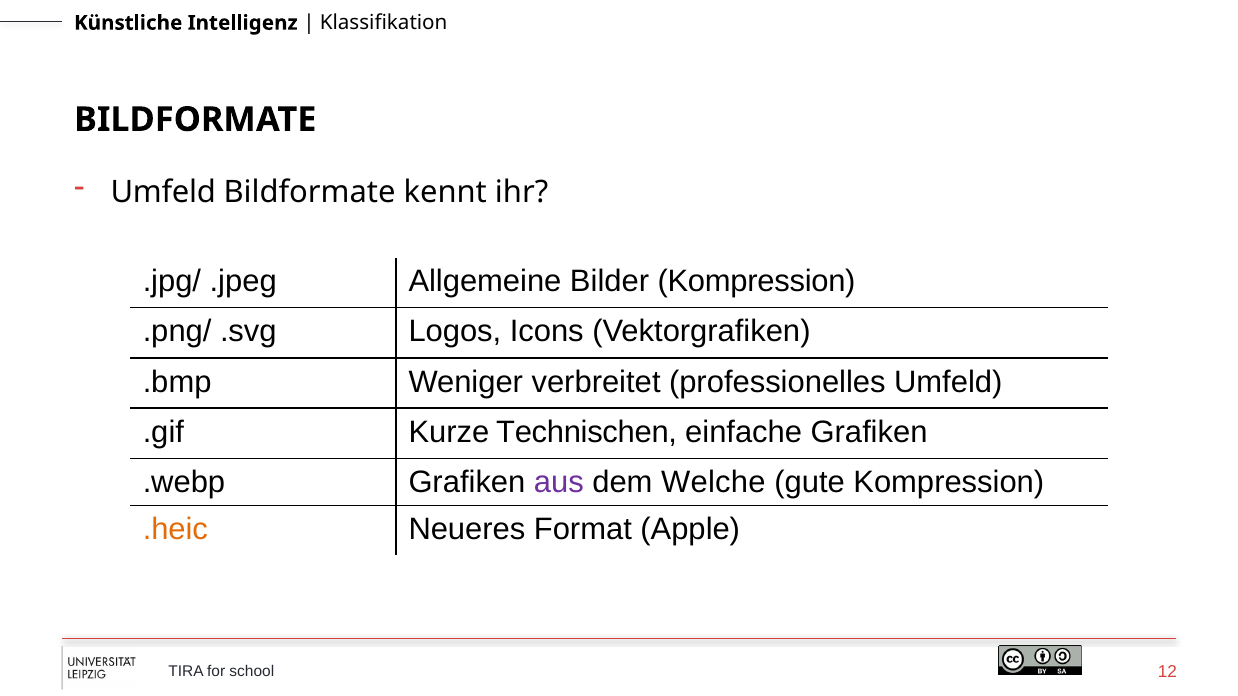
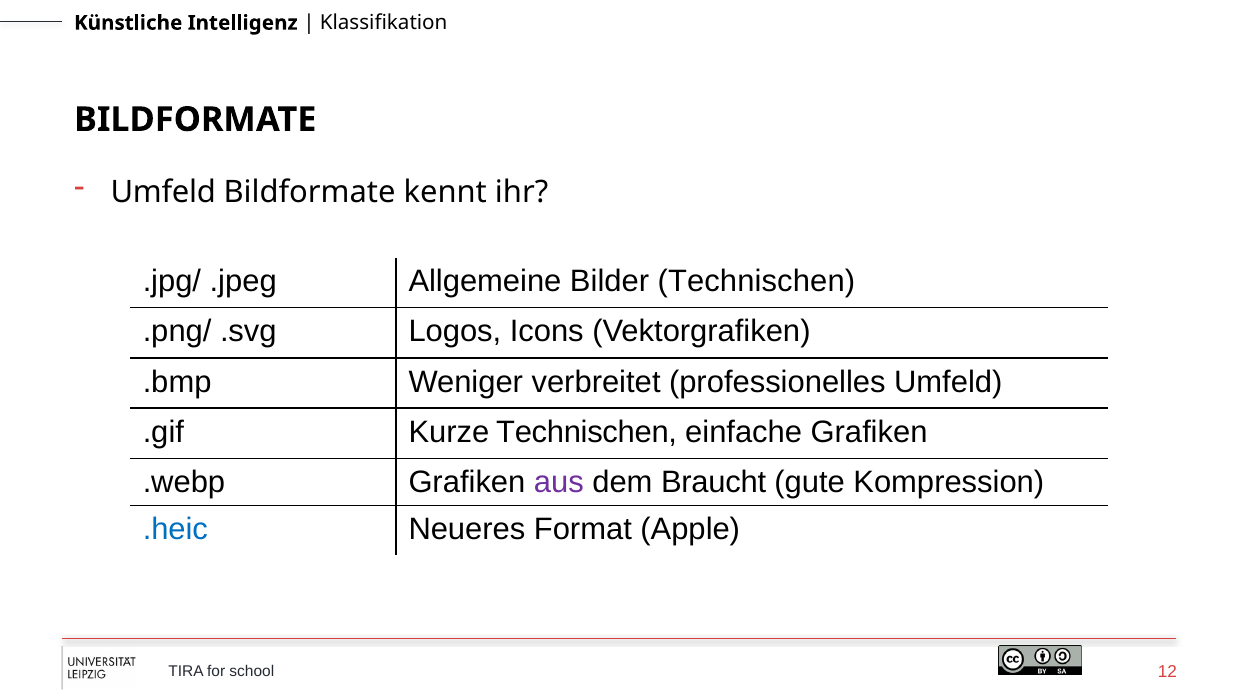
Bilder Kompression: Kompression -> Technischen (756, 282)
Welche: Welche -> Braucht (714, 483)
.heic colour: orange -> blue (175, 530)
